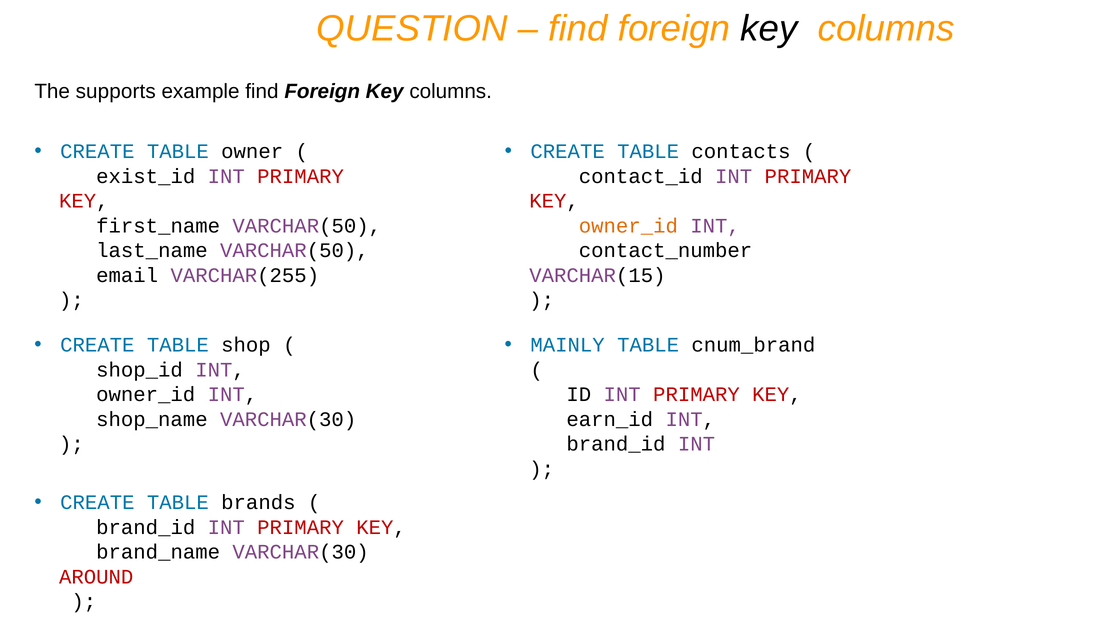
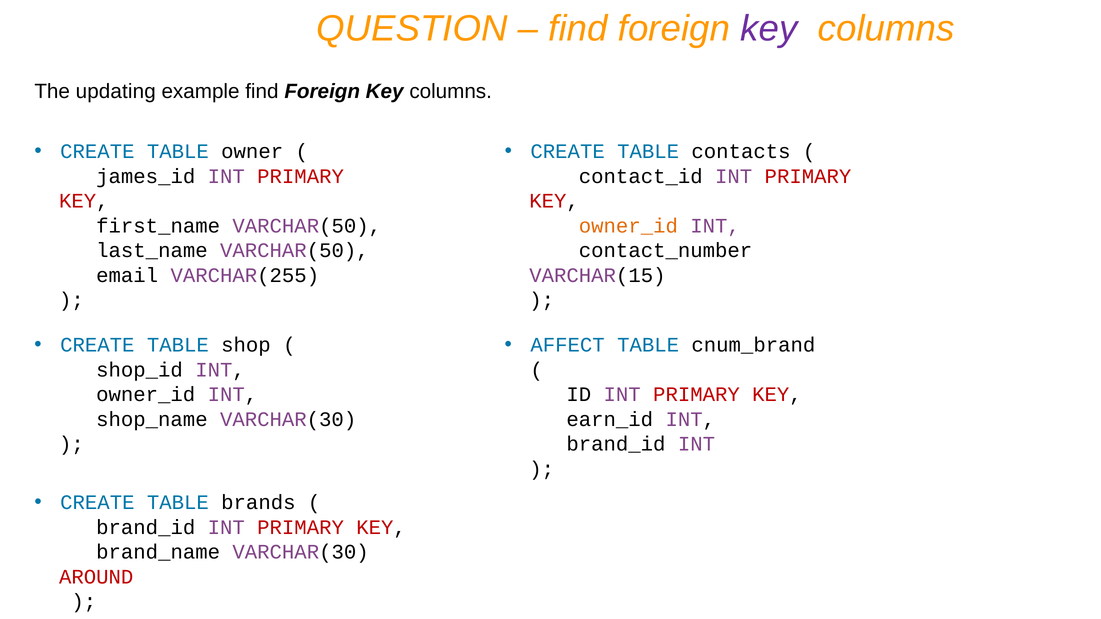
key colour: black -> purple (769, 29)
supports: supports -> updating (116, 92)
exist_id: exist_id -> james_id (146, 176)
MAINLY: MAINLY -> AFFECT (568, 345)
